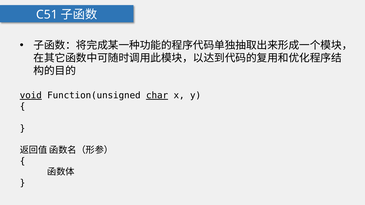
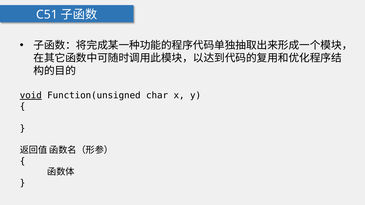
char underline: present -> none (157, 96)
